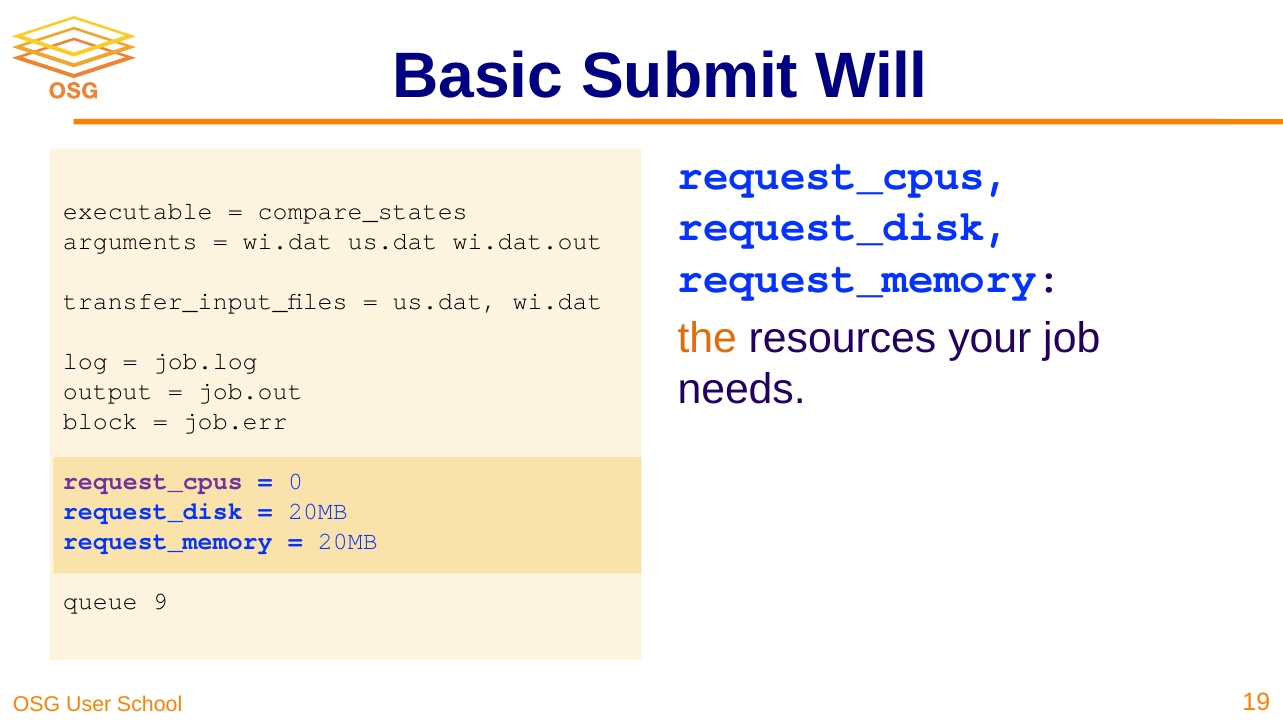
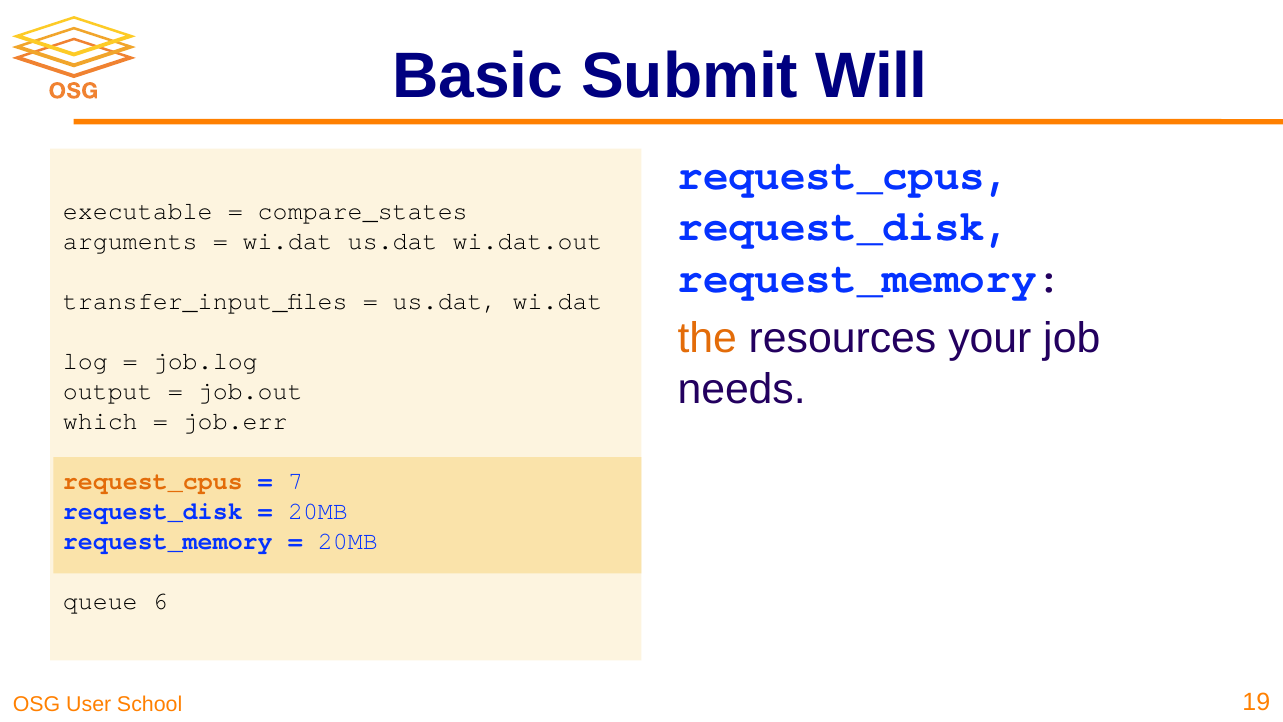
block: block -> which (100, 421)
request_cpus colour: purple -> orange (153, 481)
0: 0 -> 7 (296, 481)
9: 9 -> 6 (160, 601)
